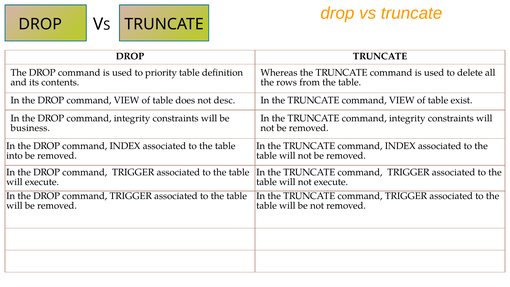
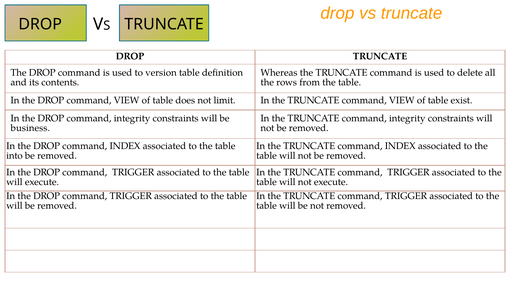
priority: priority -> version (161, 73)
desc: desc -> limit (225, 100)
